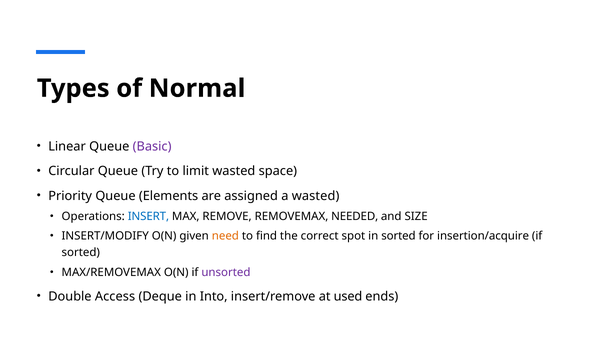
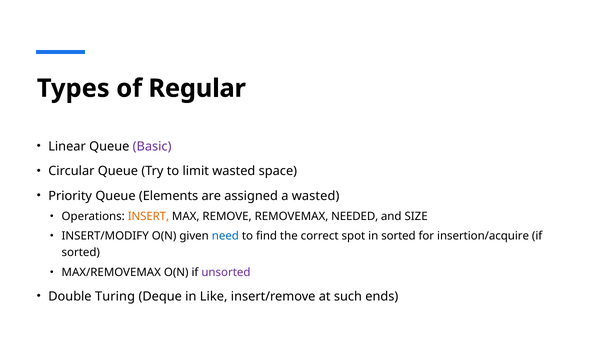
Normal: Normal -> Regular (197, 88)
INSERT colour: blue -> orange (148, 216)
need colour: orange -> blue (225, 236)
Access: Access -> Turing (115, 296)
Into: Into -> Like (214, 296)
used: used -> such (348, 296)
